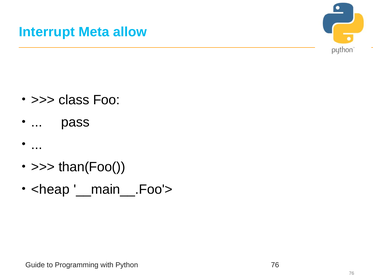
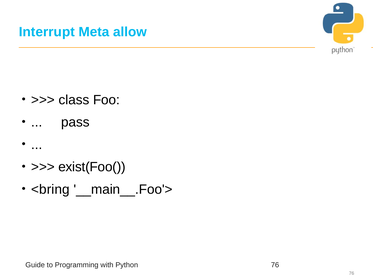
than(Foo(: than(Foo( -> exist(Foo( (92, 167)
<heap: <heap -> <bring (50, 189)
